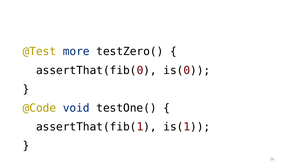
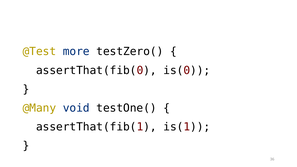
@Code: @Code -> @Many (39, 108)
